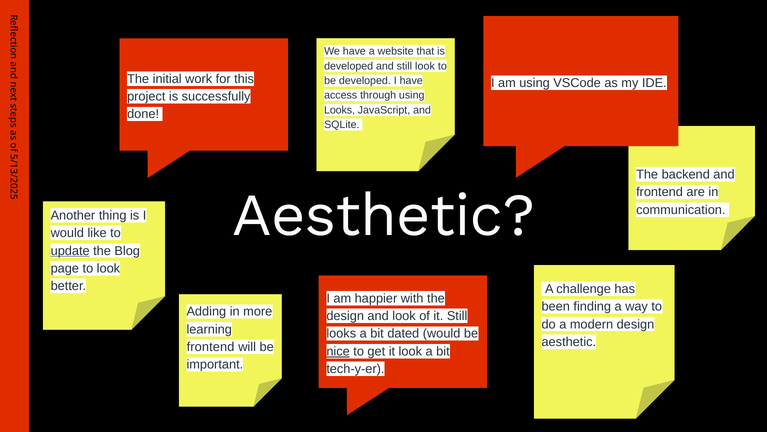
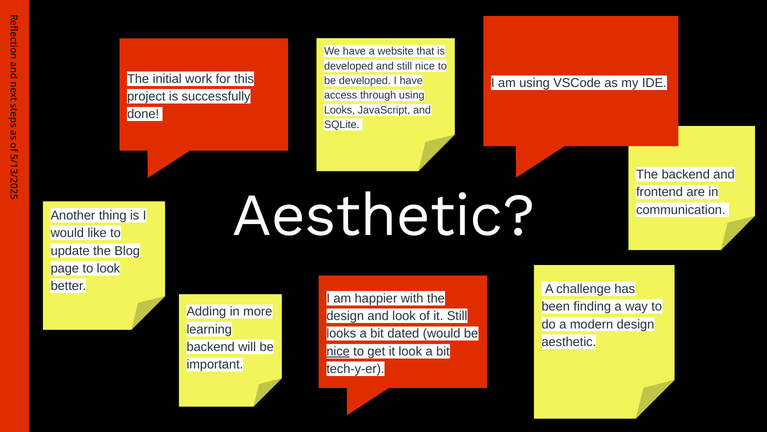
still look: look -> nice (425, 66)
update underline: present -> none (70, 250)
frontend: frontend -> backend (211, 347)
